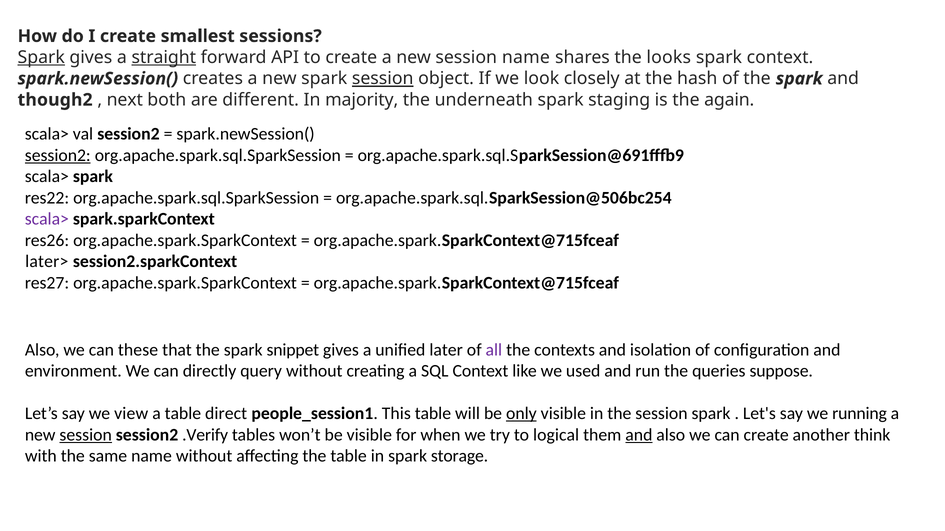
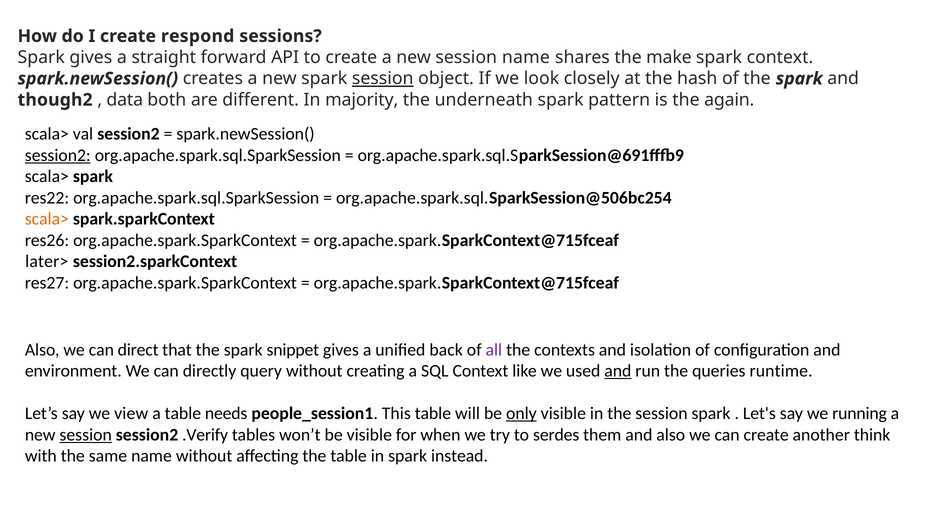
smallest: smallest -> respond (198, 36)
Spark underline: present -> none (41, 57)
straight underline: present -> none (164, 57)
looks: looks -> make (669, 57)
next: next -> data (125, 100)
staging: staging -> pattern (619, 100)
scala> colour: purple -> orange (47, 219)
these: these -> direct (138, 350)
later: later -> back (446, 350)
and underline: none -> present (618, 371)
suppose: suppose -> runtime (781, 371)
direct: direct -> needs (226, 414)
logical: logical -> serdes (556, 435)
and underline: present -> none (639, 435)
storage: storage -> instead (459, 456)
